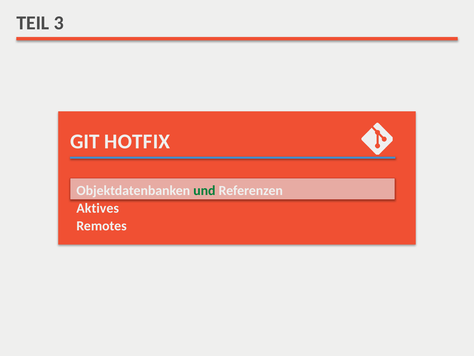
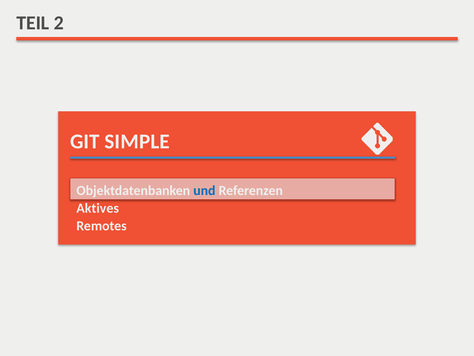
3: 3 -> 2 (59, 23)
HOTFIX: HOTFIX -> SIMPLE (137, 141)
und colour: green -> blue (204, 190)
